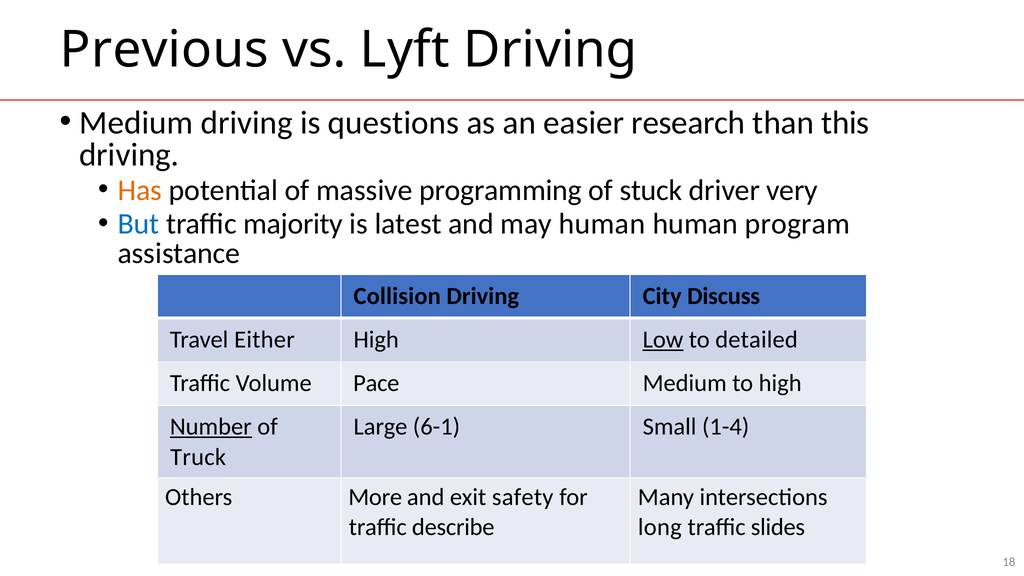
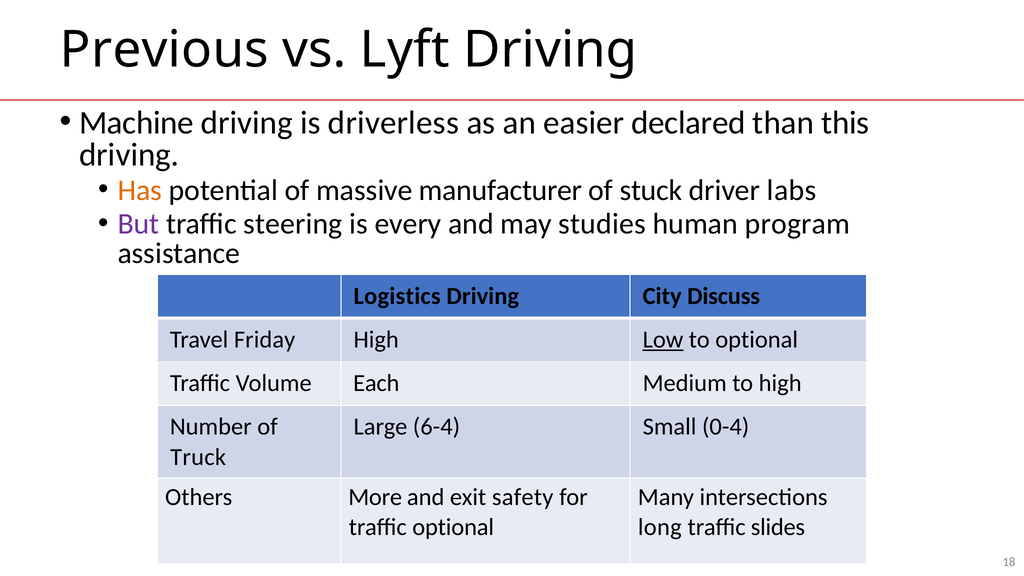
Medium: Medium -> Machine (136, 123)
questions: questions -> driverless (393, 123)
research: research -> declared (688, 123)
programming: programming -> manufacturer (500, 190)
very: very -> labs (792, 190)
But colour: blue -> purple (139, 224)
majority: majority -> steering (293, 224)
latest: latest -> every (408, 224)
may human: human -> studies (602, 224)
Collision: Collision -> Logistics (397, 296)
Either: Either -> Friday (265, 340)
to detailed: detailed -> optional (757, 340)
Pace: Pace -> Each (376, 383)
Number underline: present -> none (211, 427)
6-1: 6-1 -> 6-4 (436, 427)
1-4: 1-4 -> 0-4 (726, 427)
traffic describe: describe -> optional (453, 527)
